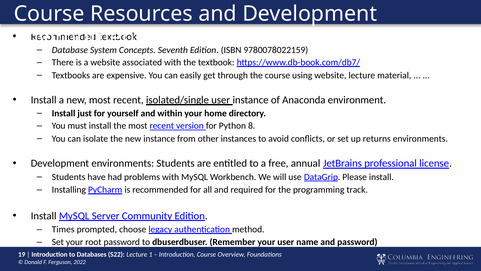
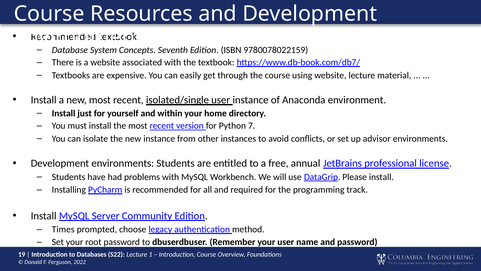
8: 8 -> 7 (252, 126)
returns: returns -> advisor (377, 138)
